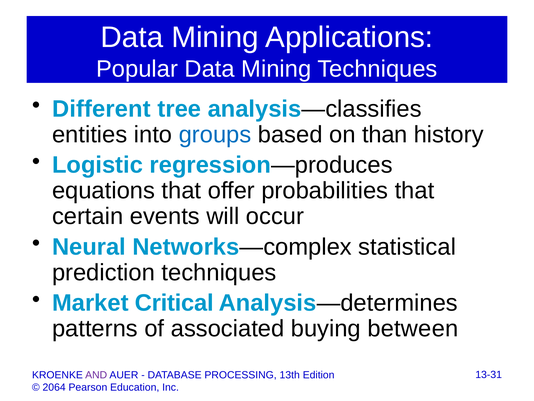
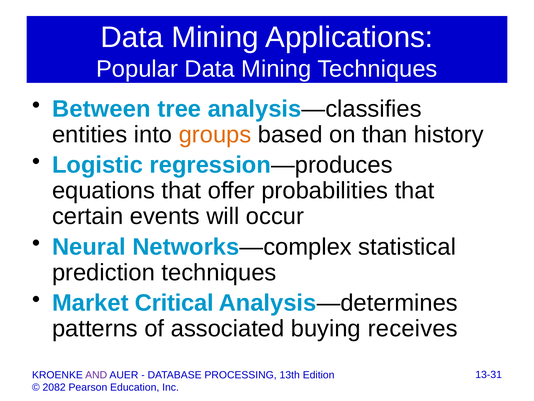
Different: Different -> Between (101, 109)
groups colour: blue -> orange (215, 134)
between: between -> receives (413, 328)
2064: 2064 -> 2082 (54, 387)
